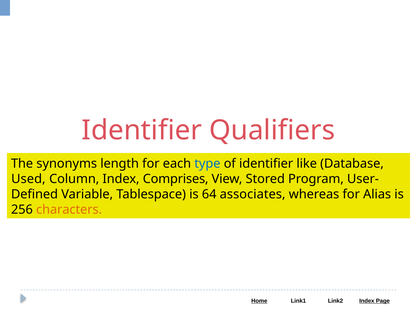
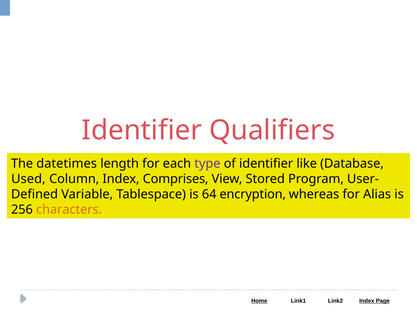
synonyms: synonyms -> datetimes (67, 163)
type colour: blue -> purple (207, 163)
associates: associates -> encryption (253, 194)
